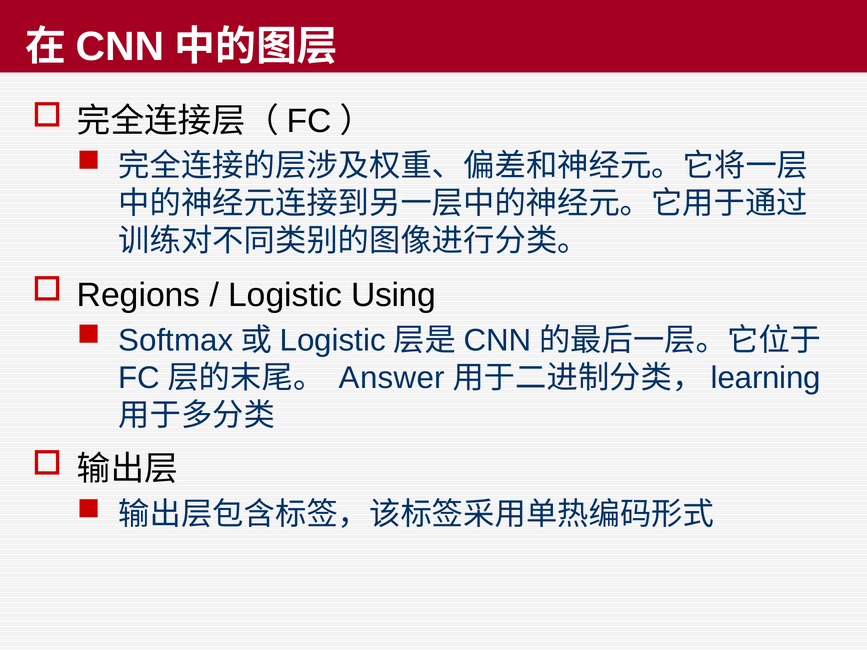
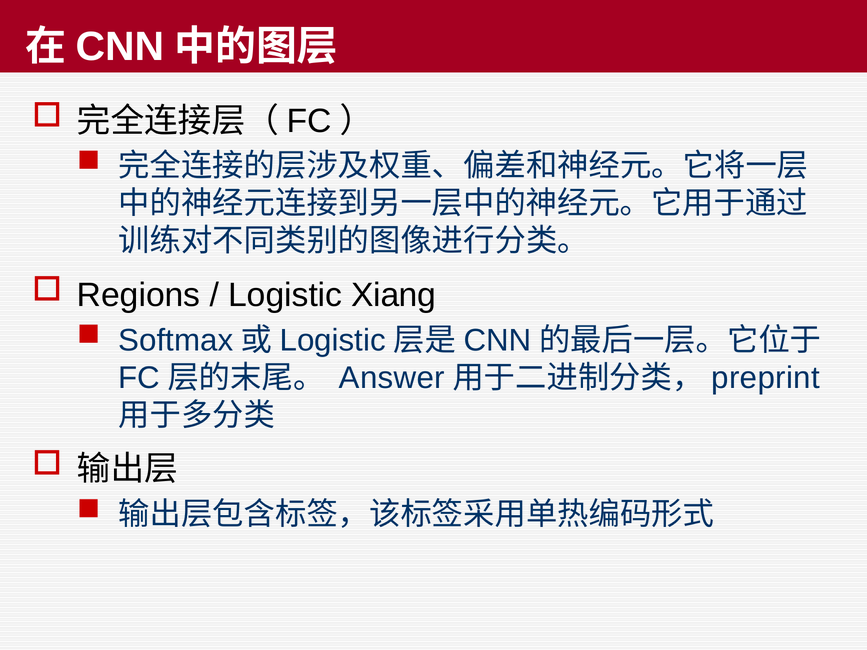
Using: Using -> Xiang (394, 295)
learning: learning -> preprint (766, 378)
